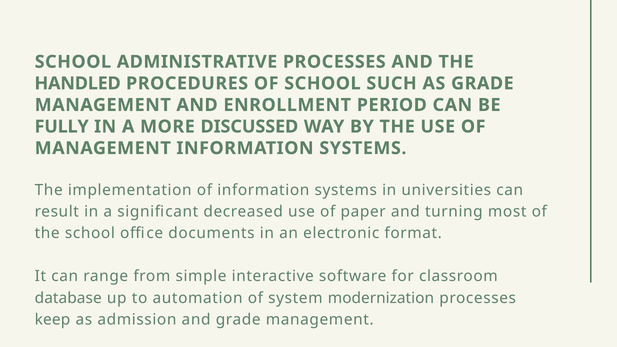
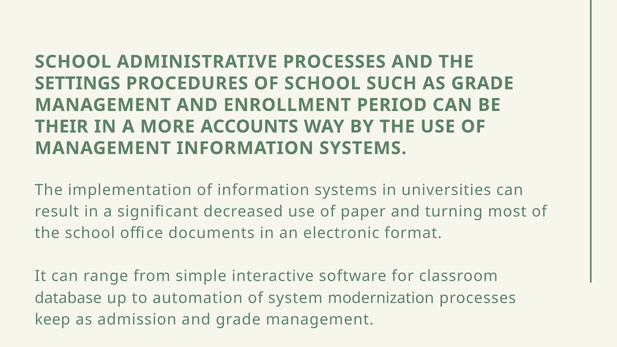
HANDLED: HANDLED -> SETTINGS (78, 83)
FULLY: FULLY -> THEIR (61, 127)
DISCUSSED: DISCUSSED -> ACCOUNTS (249, 127)
